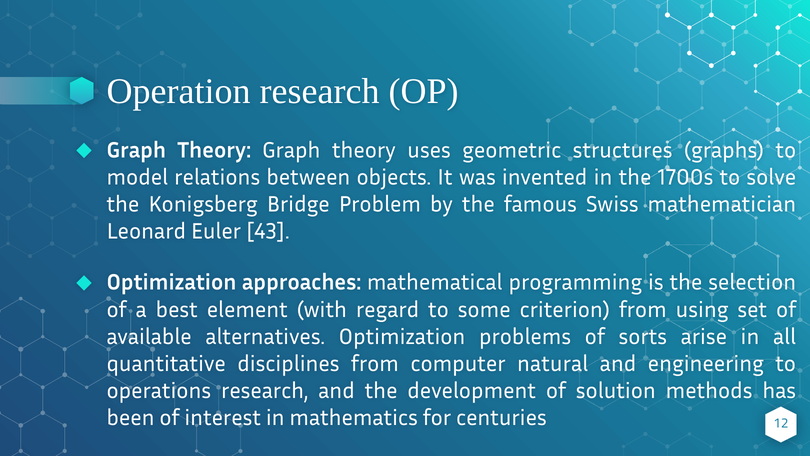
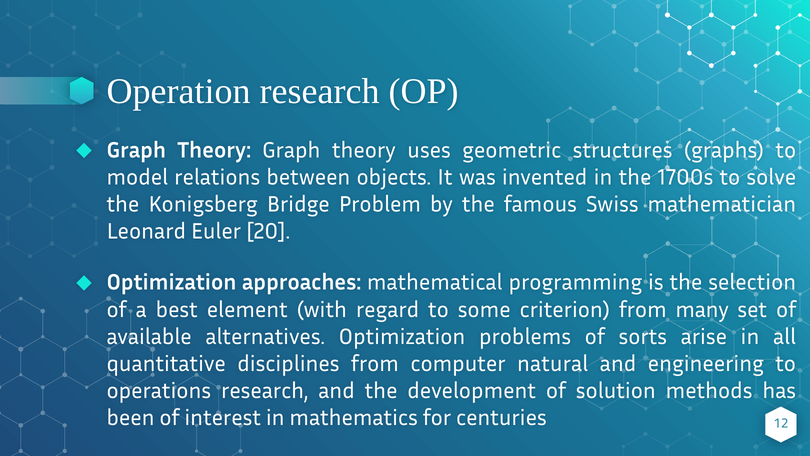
43: 43 -> 20 (268, 231)
using: using -> many (702, 309)
